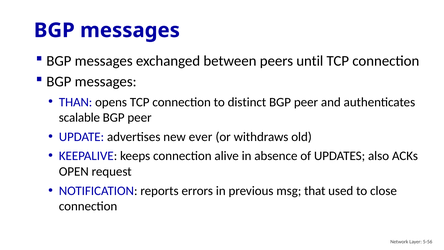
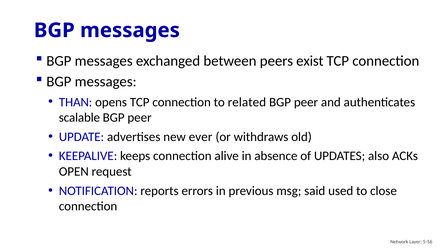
until: until -> exist (310, 61)
distinct: distinct -> related (247, 102)
that: that -> said (315, 191)
